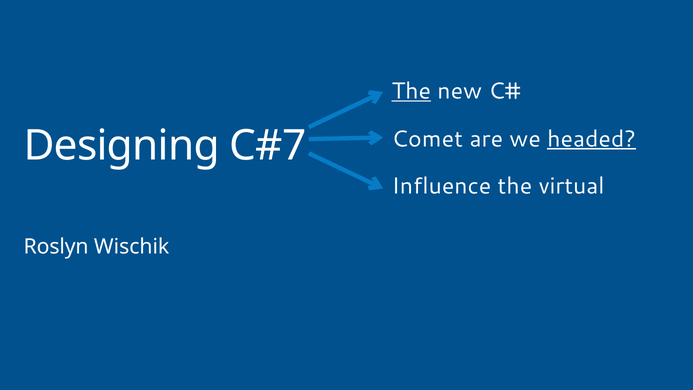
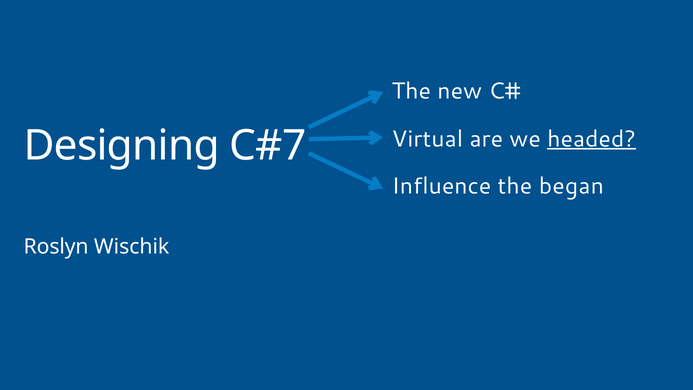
The underline: present -> none (411, 91)
Comet: Comet -> Virtual (427, 139)
virtual: virtual -> began (571, 186)
